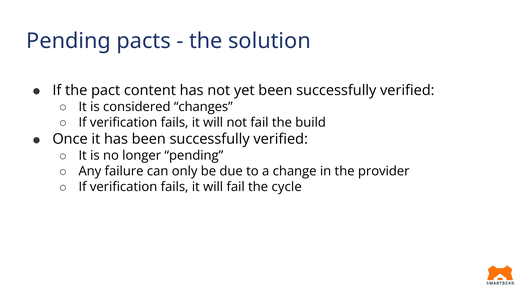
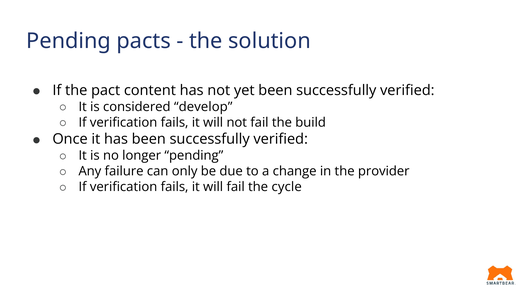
changes: changes -> develop (203, 107)
